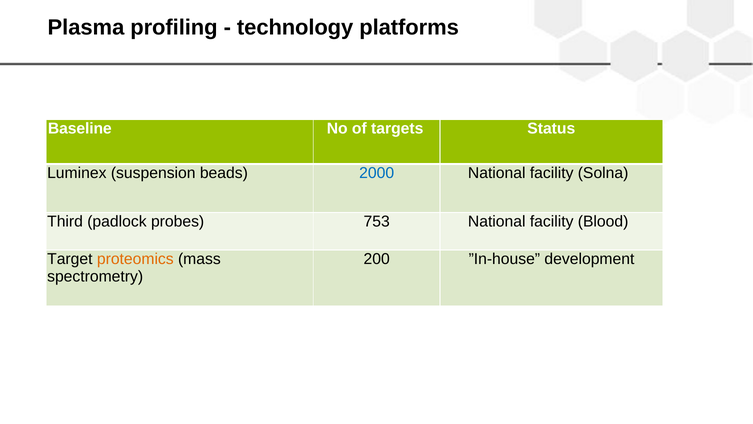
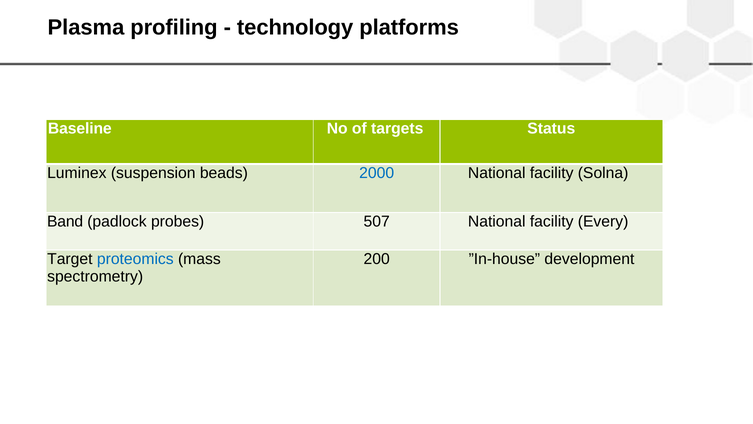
Third: Third -> Band (65, 221)
753: 753 -> 507 (377, 221)
Blood: Blood -> Every (603, 221)
proteomics colour: orange -> blue (135, 259)
